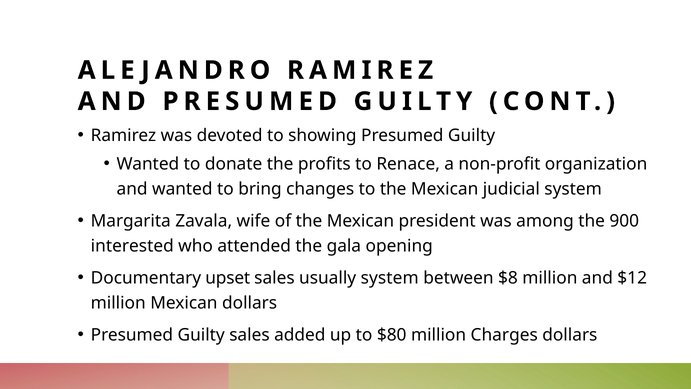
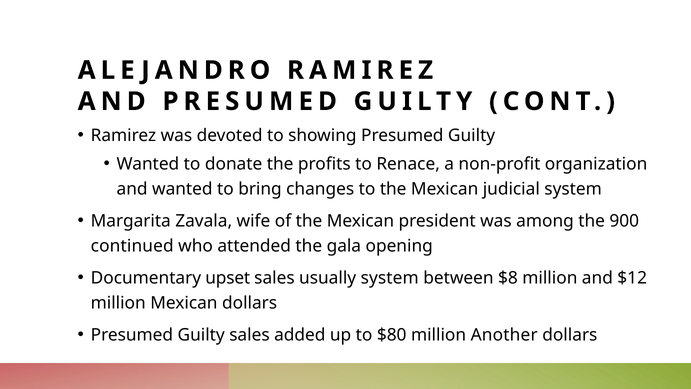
interested: interested -> continued (132, 246)
Charges: Charges -> Another (504, 335)
